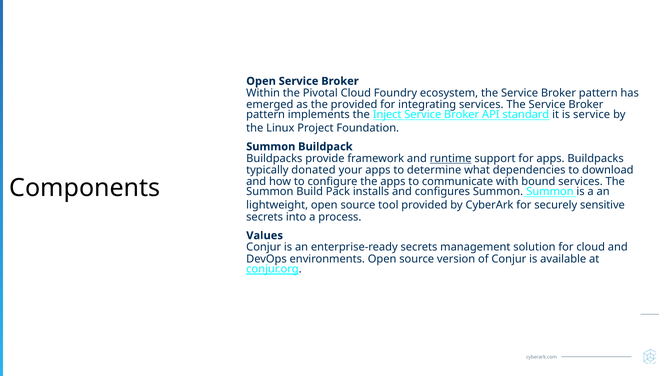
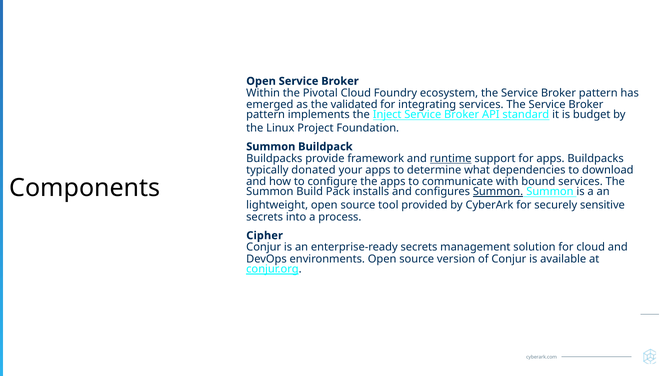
the provided: provided -> validated (354, 104)
is service: service -> budget (592, 114)
Summon underline: none -> present (498, 192)
Values: Values -> Cipher (265, 235)
